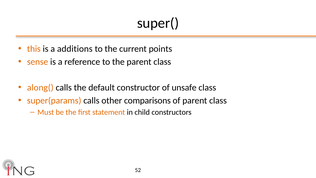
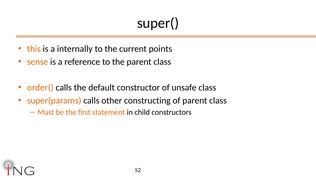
additions: additions -> internally (75, 49)
along(: along( -> order( (40, 87)
comparisons: comparisons -> constructing (147, 100)
